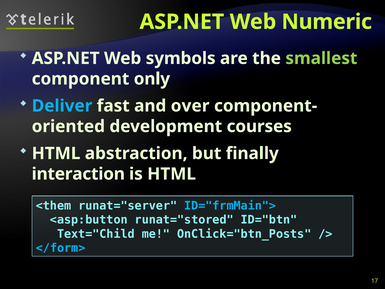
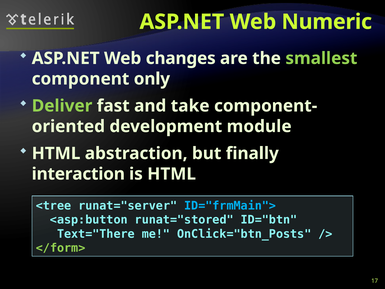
symbols: symbols -> changes (181, 58)
Deliver colour: light blue -> light green (62, 106)
over: over -> take (190, 106)
courses: courses -> module (259, 126)
<them: <them -> <tree (54, 205)
Text="Child: Text="Child -> Text="There (96, 234)
</form> colour: light blue -> light green (61, 248)
